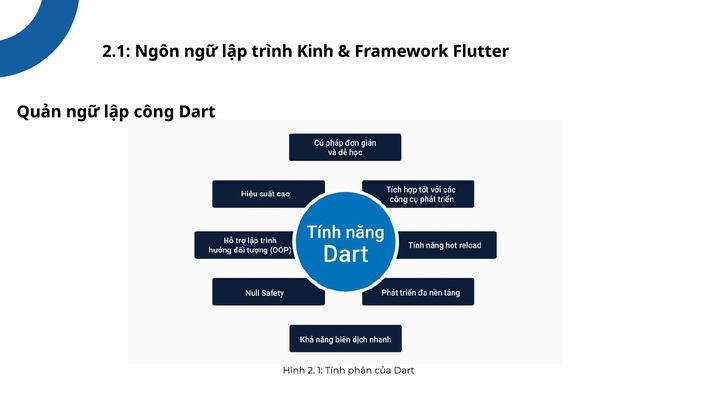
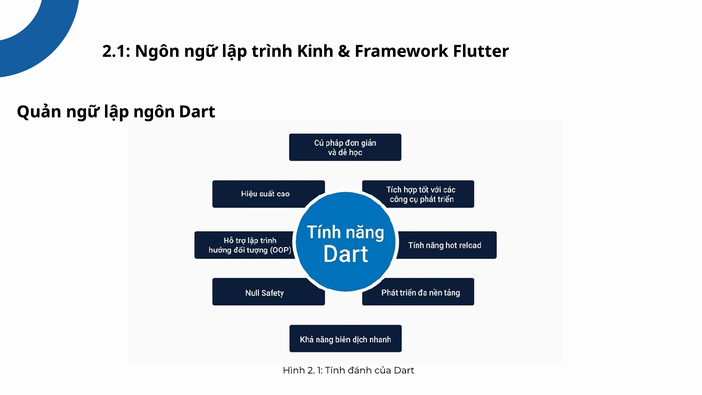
lập công: công -> ngôn (154, 112)
phân: phân -> đánh (360, 370)
